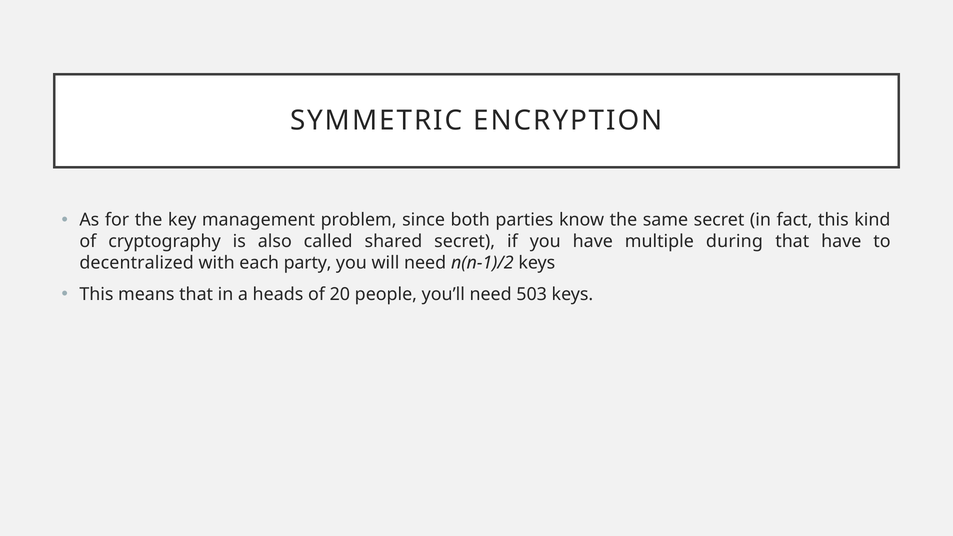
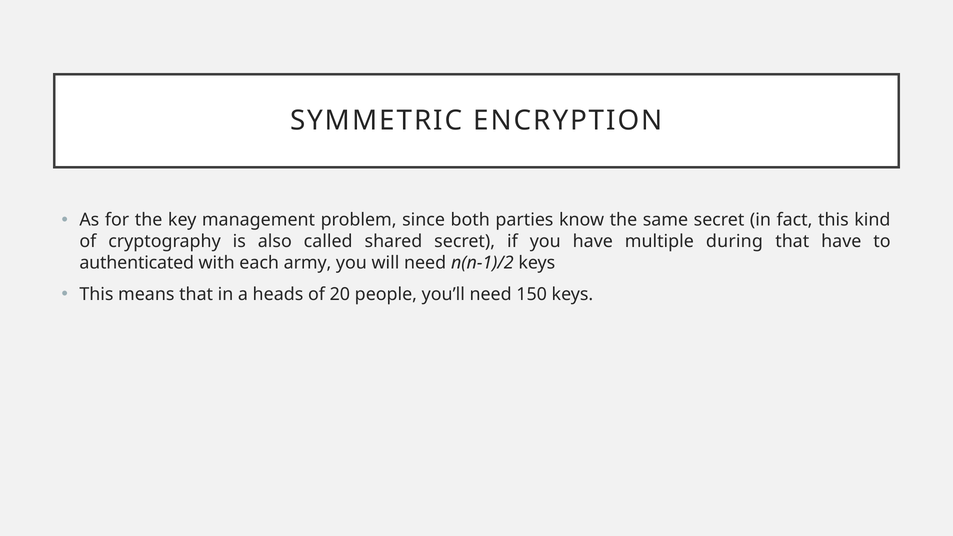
decentralized: decentralized -> authenticated (137, 263)
party: party -> army (308, 263)
503: 503 -> 150 (532, 294)
